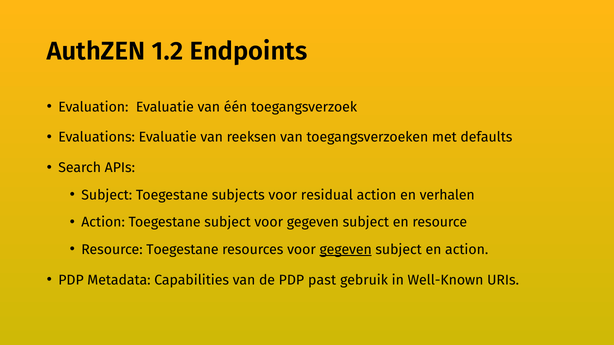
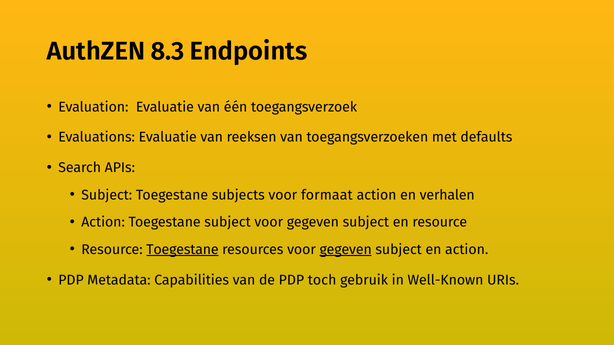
1.2: 1.2 -> 8.3 (168, 52)
residual: residual -> formaat (327, 195)
Toegestane underline: none -> present (182, 250)
past: past -> toch (322, 280)
